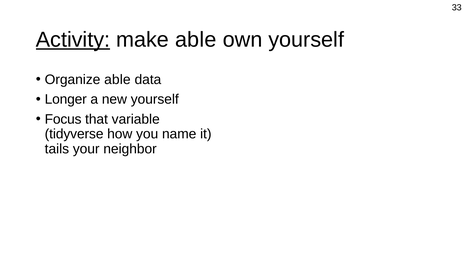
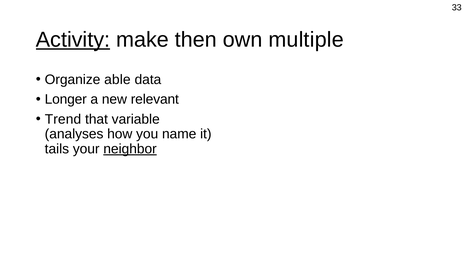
make able: able -> then (196, 40)
own yourself: yourself -> multiple (306, 40)
new yourself: yourself -> relevant (155, 99)
Focus: Focus -> Trend (63, 119)
tidyverse: tidyverse -> analyses (74, 134)
neighbor underline: none -> present (130, 149)
